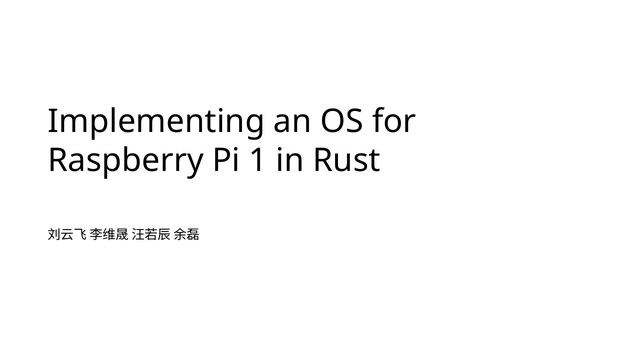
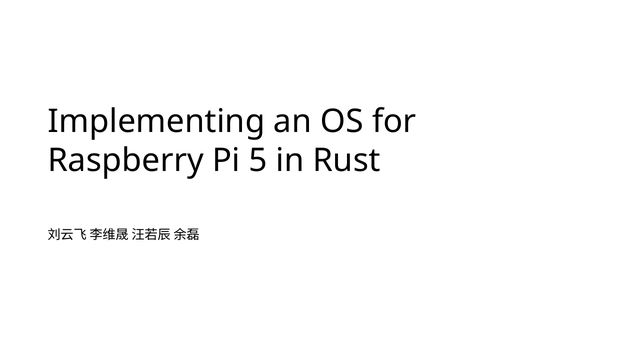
1: 1 -> 5 (258, 160)
